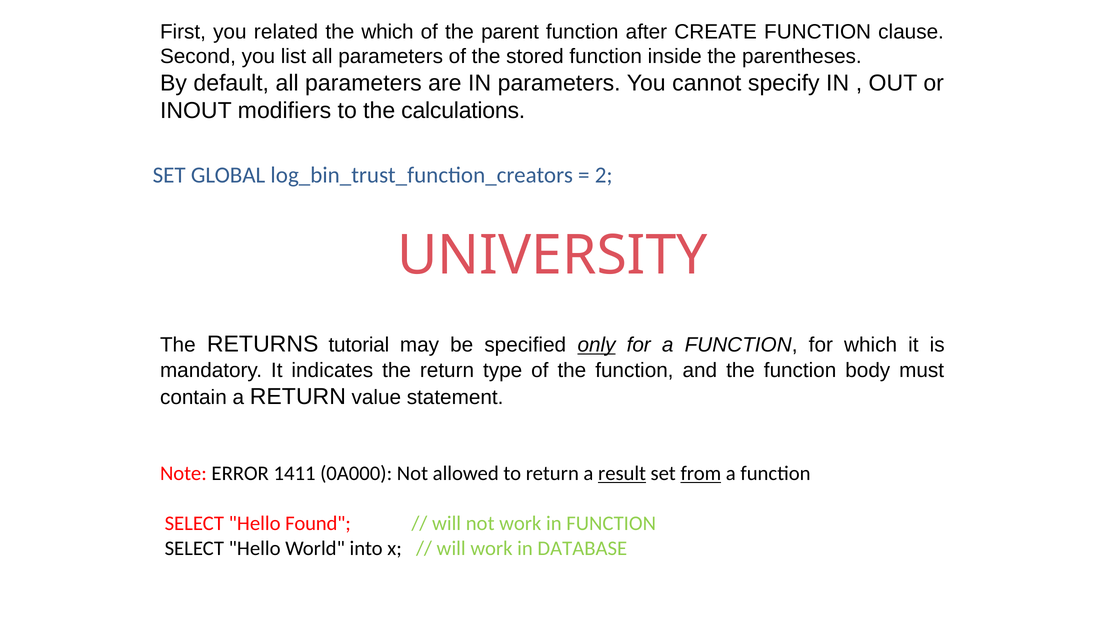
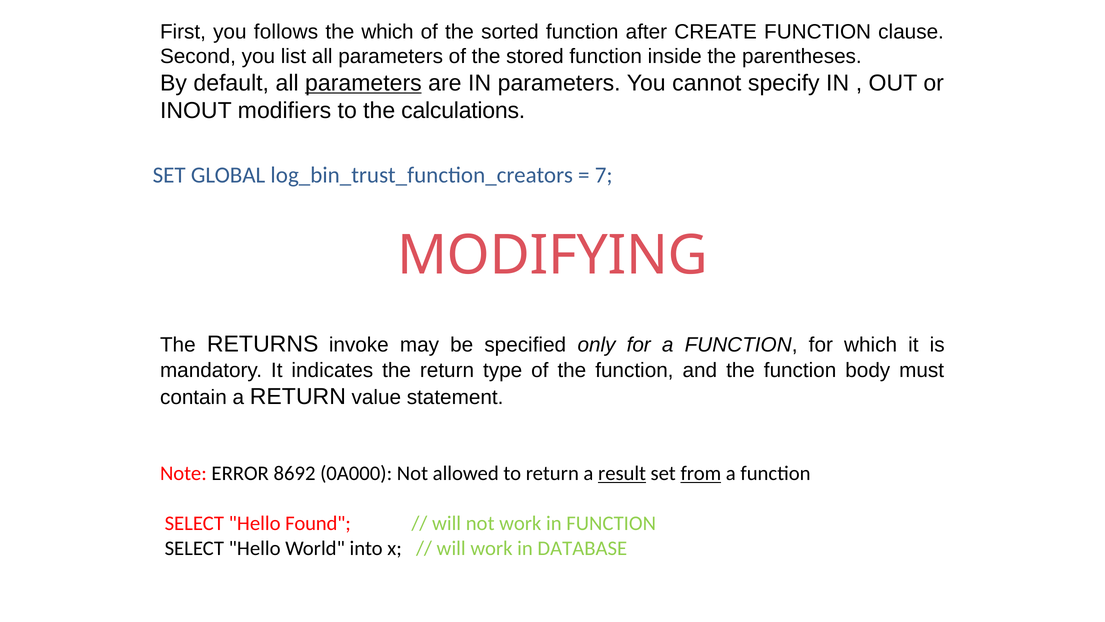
related: related -> follows (286, 32)
parent: parent -> sorted (510, 32)
parameters underline: none -> present (363, 83)
2: 2 -> 7 (604, 175)
UNIVERSITY: UNIVERSITY -> MODIFYING (553, 255)
tutorial: tutorial -> invoke (359, 345)
only underline: present -> none (597, 345)
1411: 1411 -> 8692 (295, 473)
